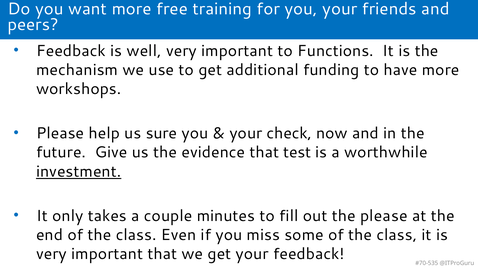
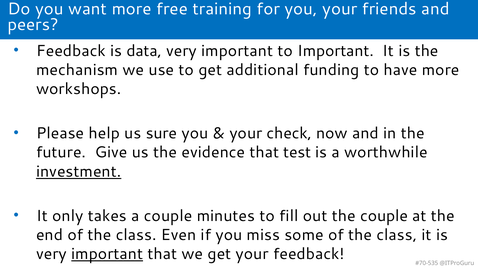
well: well -> data (144, 51)
to Functions: Functions -> Important (336, 51)
the please: please -> couple (384, 216)
important underline: none -> present (107, 254)
